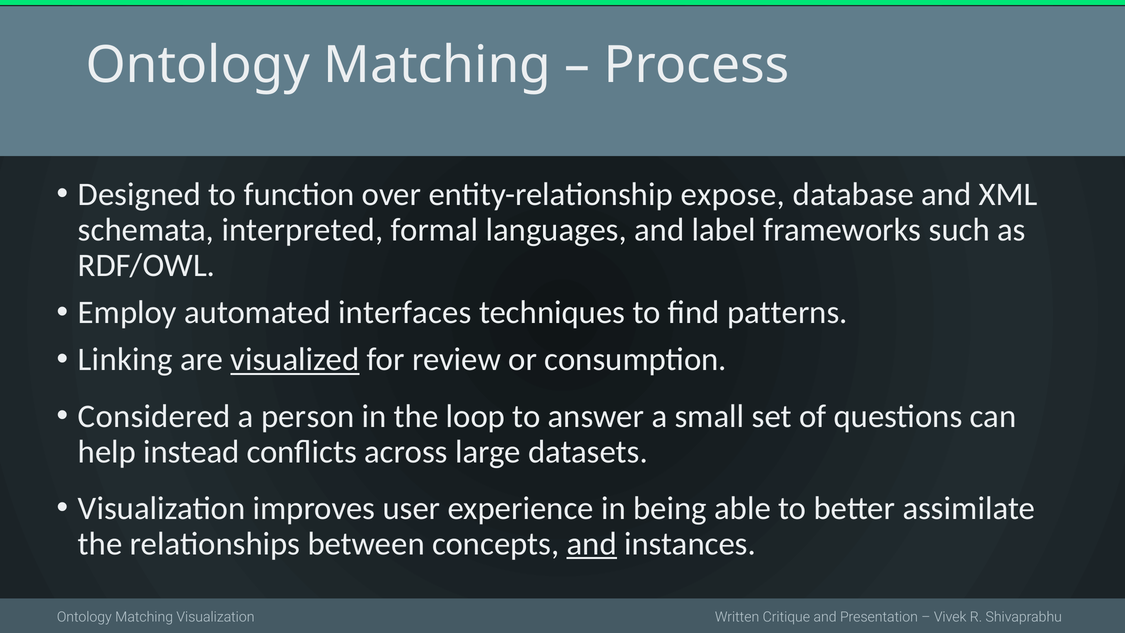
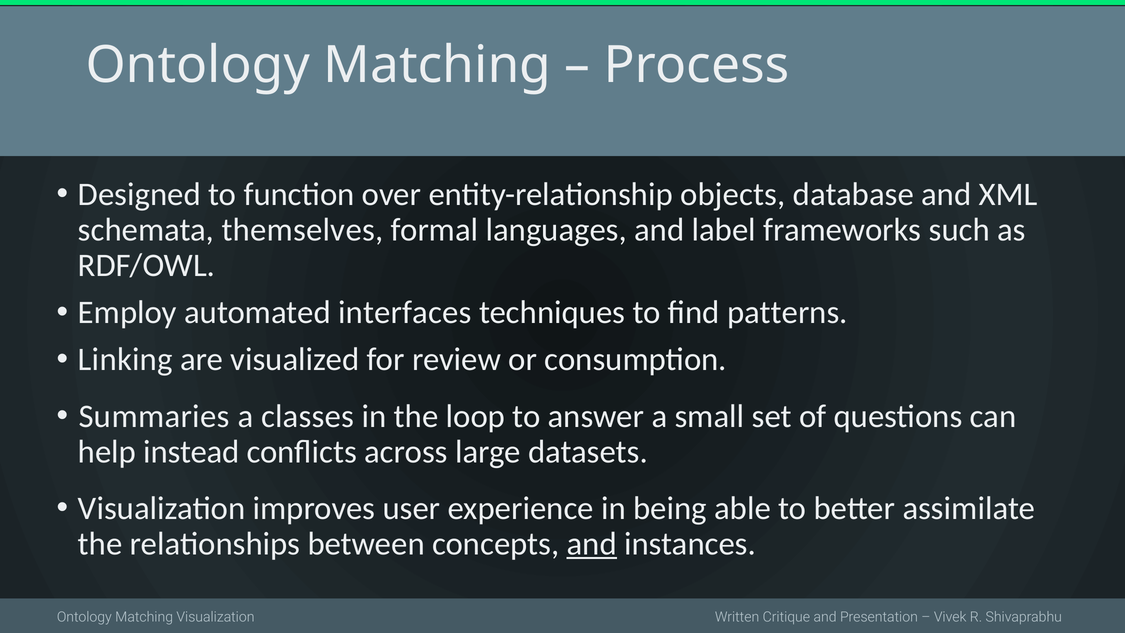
expose: expose -> objects (733, 194)
interpreted: interpreted -> themselves (302, 230)
visualized underline: present -> none (295, 360)
Considered: Considered -> Summaries (154, 416)
person: person -> classes (308, 416)
